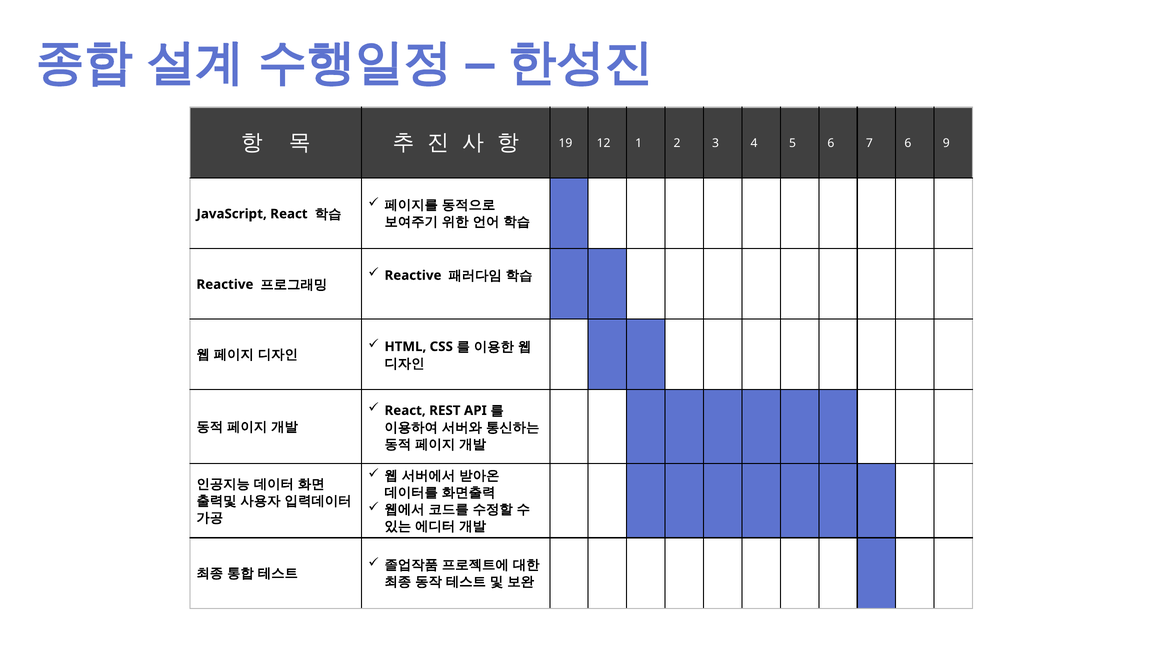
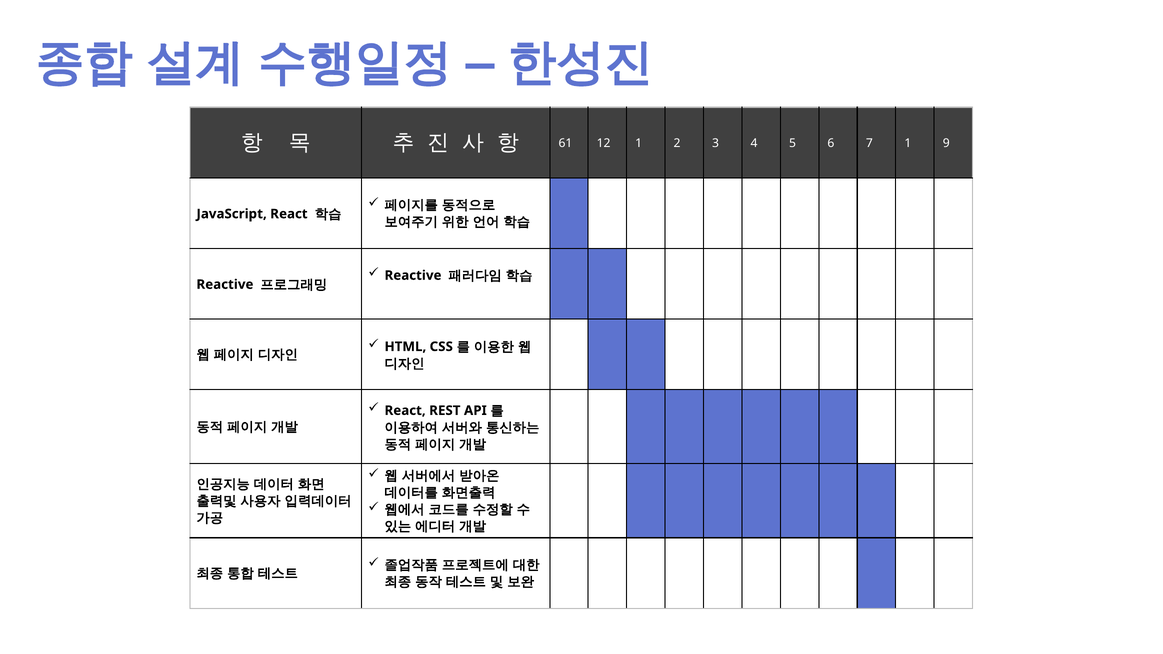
19: 19 -> 61 (565, 143)
7 6: 6 -> 1 (908, 143)
